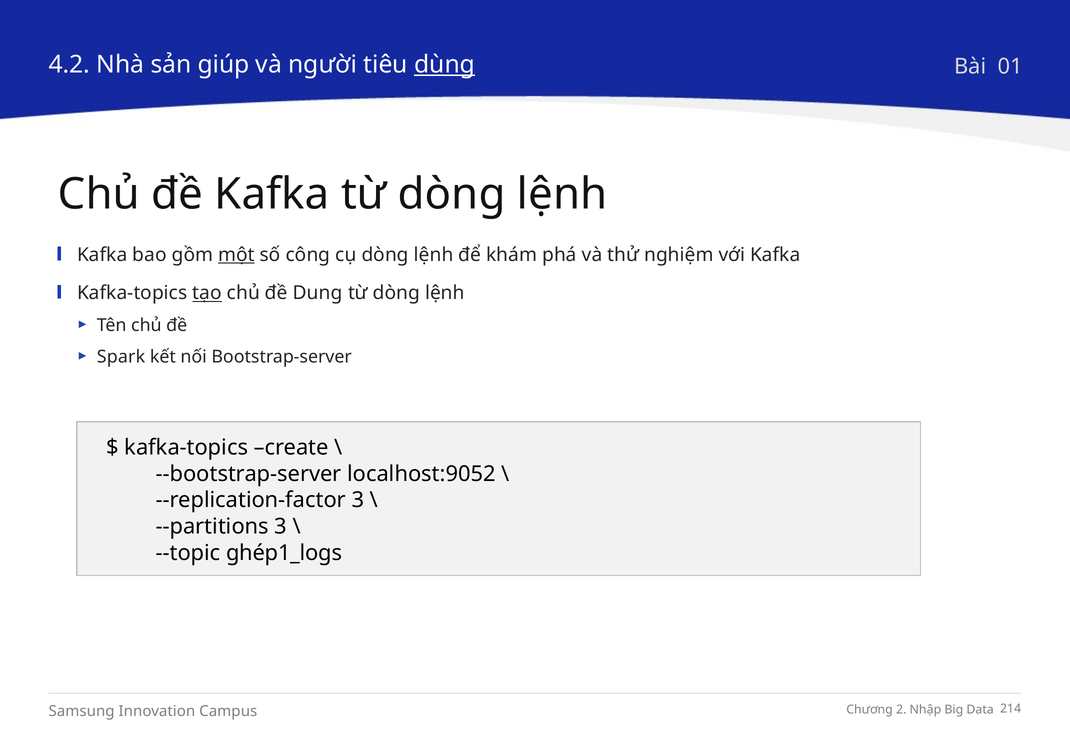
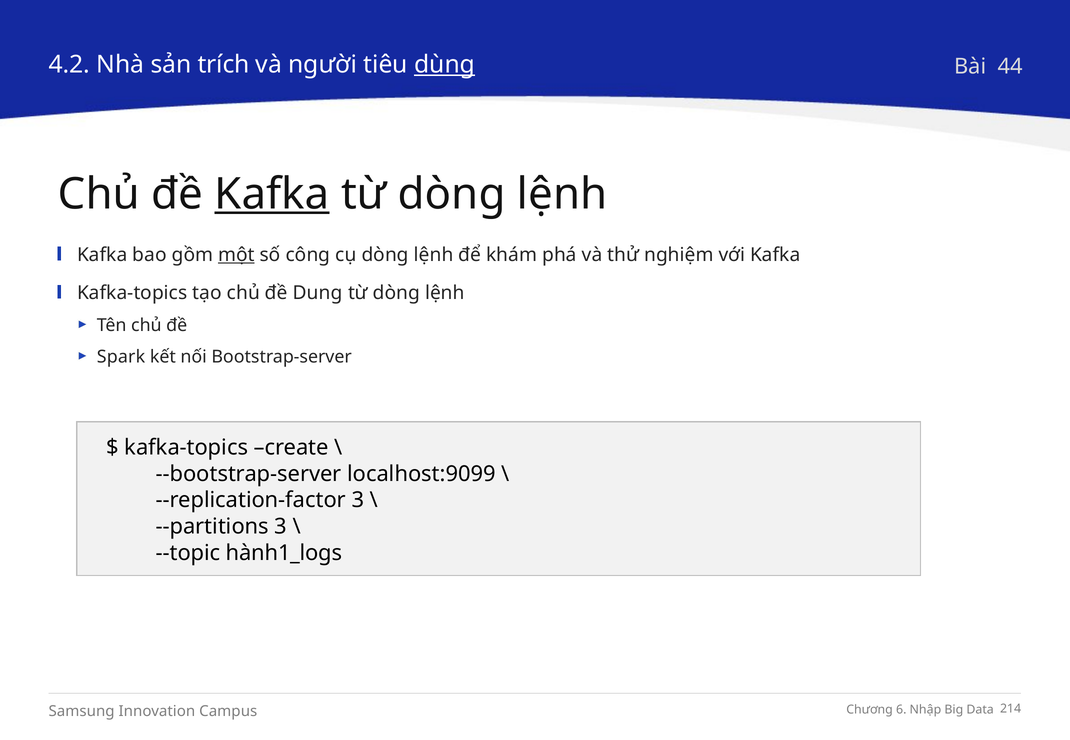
giúp: giúp -> trích (224, 65)
01: 01 -> 44 (1010, 67)
Kafka underline: none -> present (272, 194)
tạo underline: present -> none (207, 293)
localhost:9052: localhost:9052 -> localhost:9099 (421, 474)
ghép1_logs: ghép1_logs -> hành1_logs (284, 553)
2: 2 -> 6 (901, 710)
